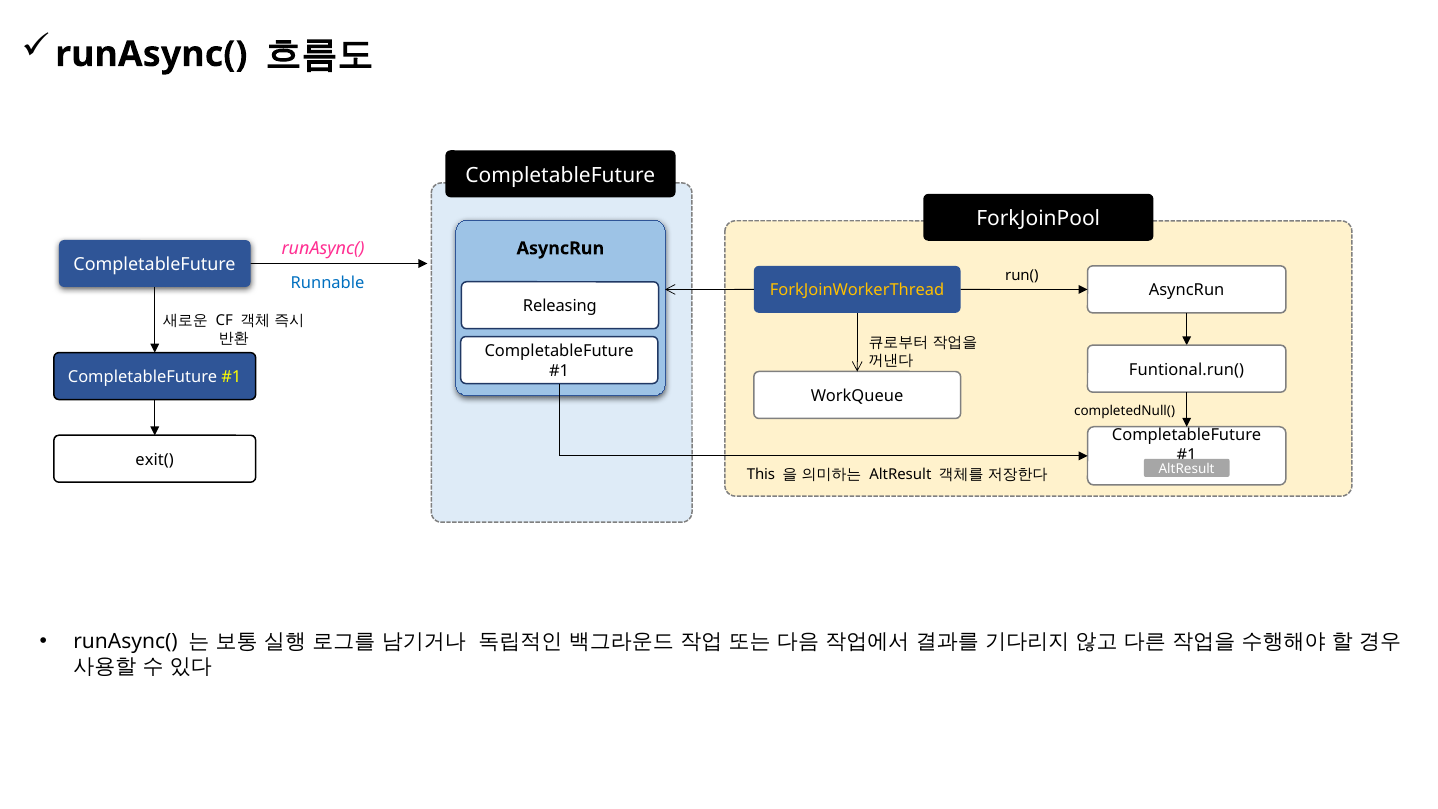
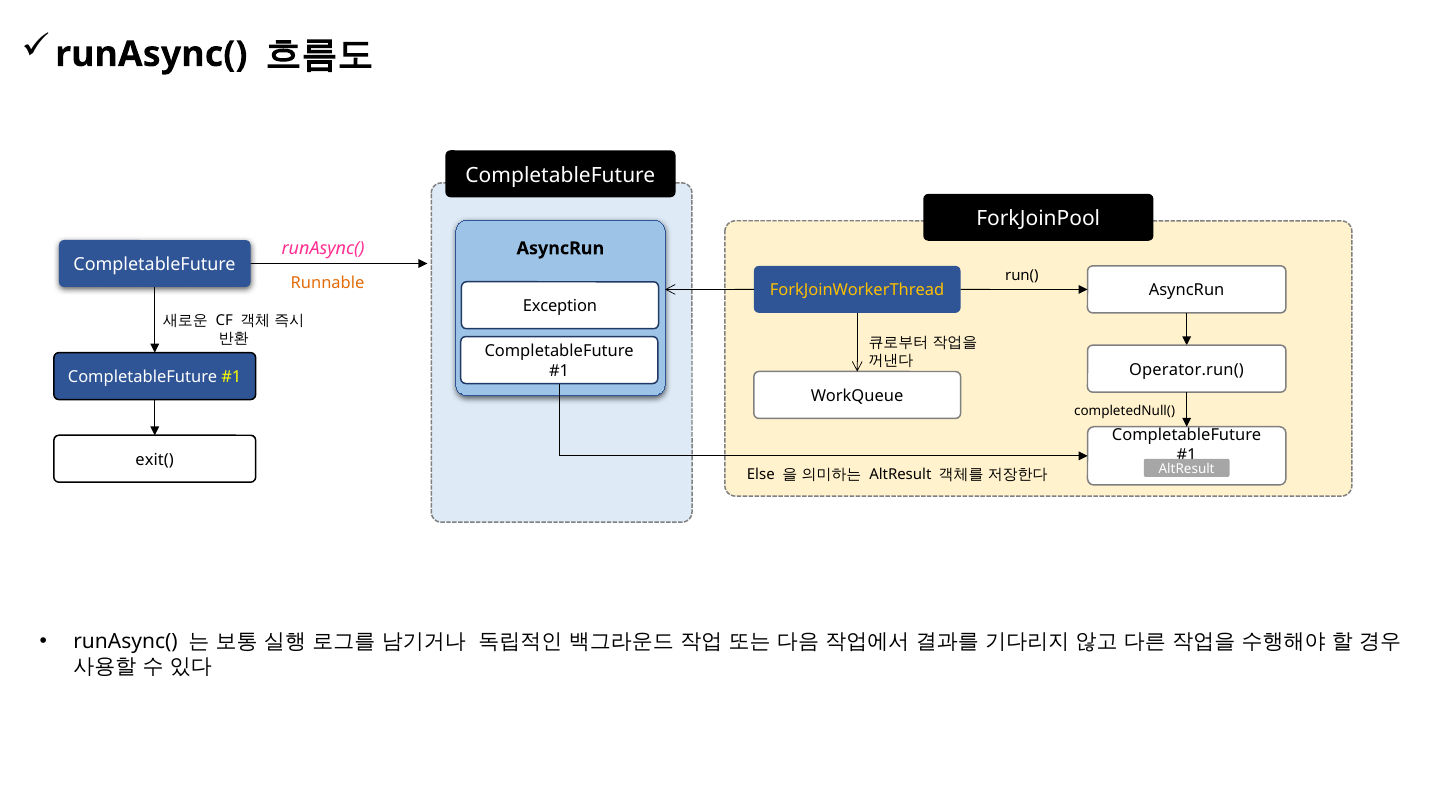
Runnable colour: blue -> orange (328, 283)
Releasing: Releasing -> Exception (560, 306)
Funtional.run(: Funtional.run( -> Operator.run( (1186, 370)
This: This -> Else (761, 474)
